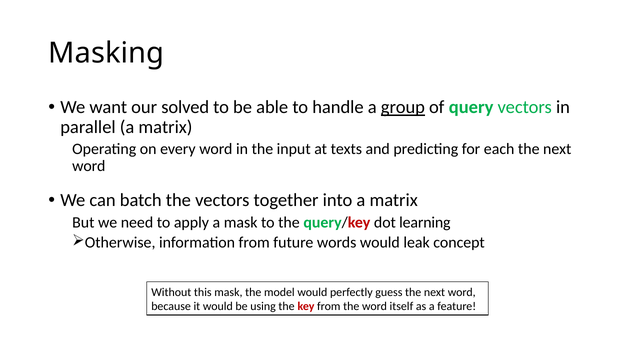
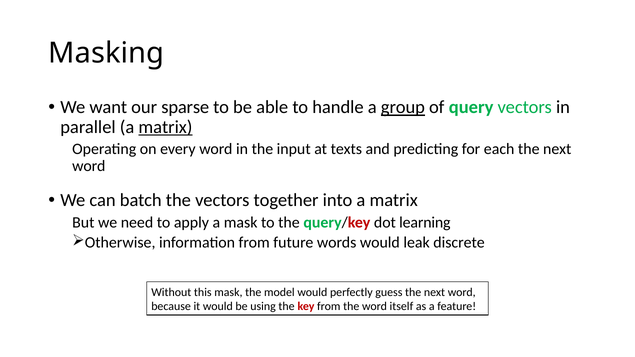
solved: solved -> sparse (185, 107)
matrix underline: none -> present (165, 127)
concept: concept -> discrete (459, 243)
